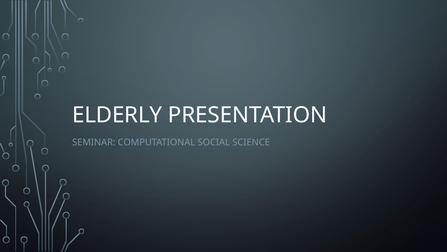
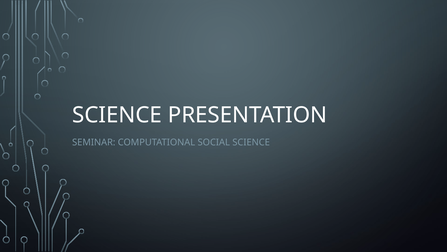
ELDERLY: ELDERLY -> SCIENCE (117, 115)
